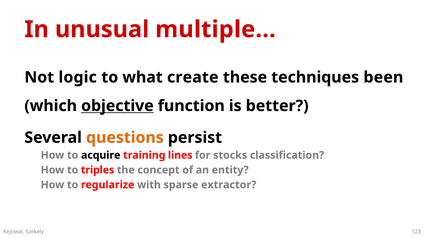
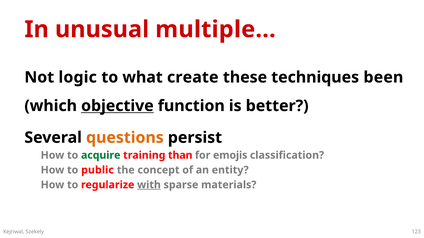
acquire colour: black -> green (101, 155)
lines: lines -> than (180, 155)
stocks: stocks -> emojis (230, 155)
triples: triples -> public (98, 170)
with underline: none -> present (149, 185)
extractor: extractor -> materials (229, 185)
